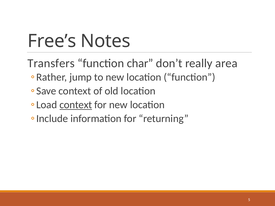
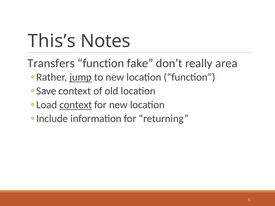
Free’s: Free’s -> This’s (52, 41)
char: char -> fake (140, 63)
jump underline: none -> present (81, 77)
